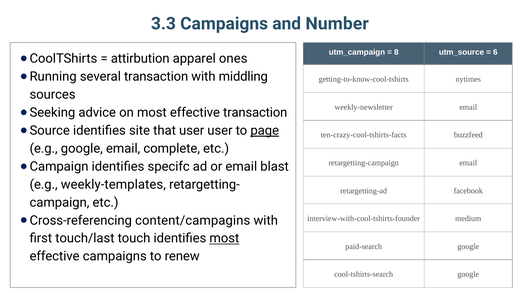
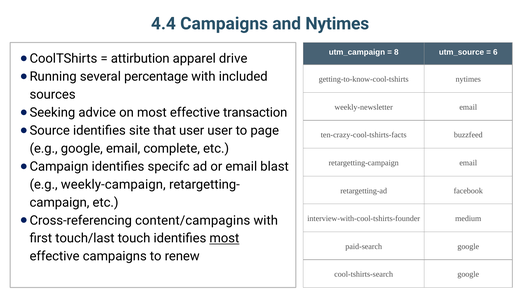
3.3: 3.3 -> 4.4 (163, 24)
and Number: Number -> Nytimes (337, 24)
ones: ones -> drive (233, 59)
several transaction: transaction -> percentage (156, 77)
middling: middling -> included (243, 77)
page underline: present -> none (265, 130)
weekly-templates: weekly-templates -> weekly-campaign (113, 184)
